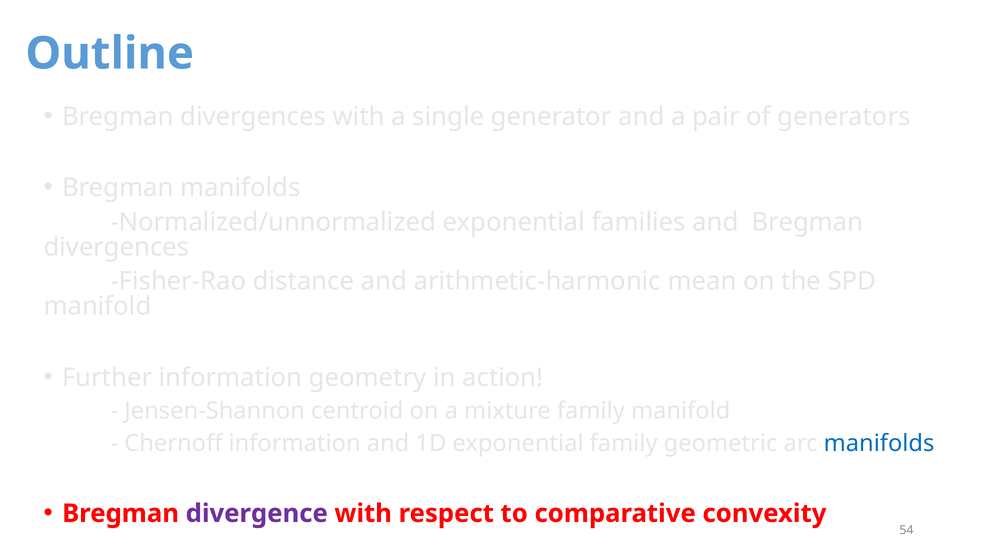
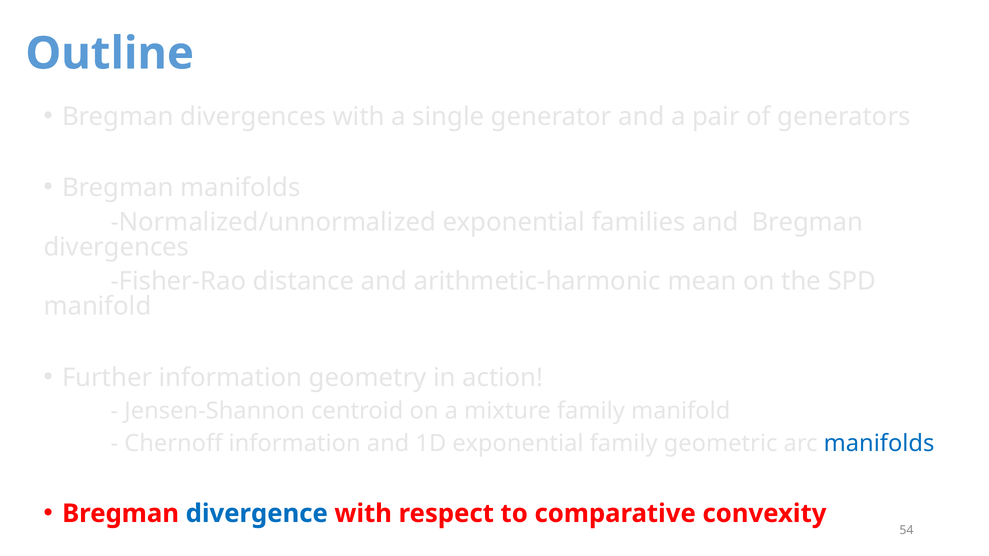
divergence colour: purple -> blue (257, 514)
